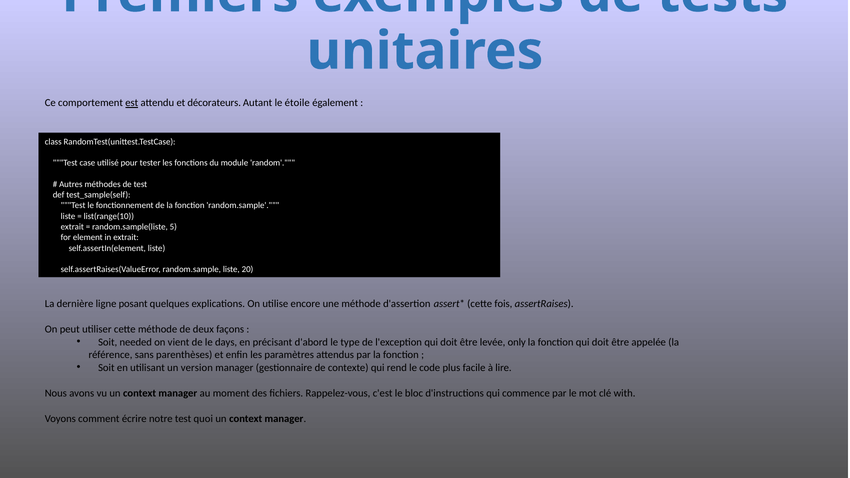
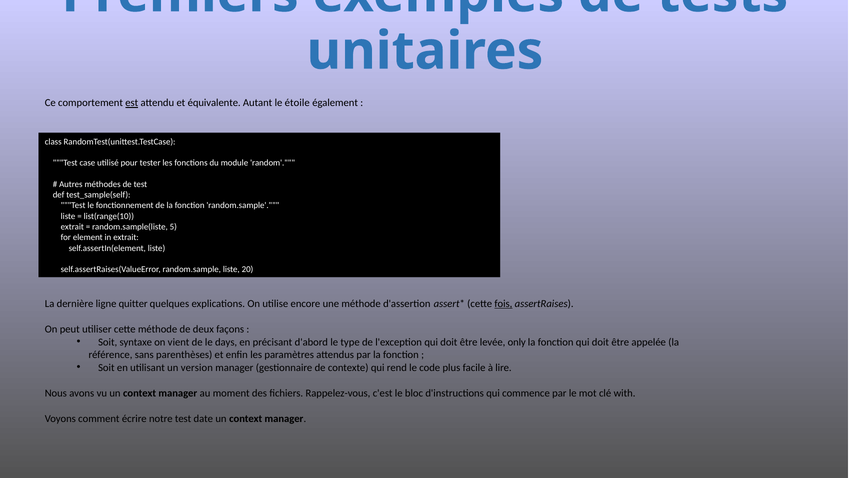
décorateurs: décorateurs -> équivalente (214, 103)
posant: posant -> quitter (133, 304)
fois underline: none -> present (503, 304)
needed: needed -> syntaxe (136, 342)
quoi: quoi -> date (203, 419)
